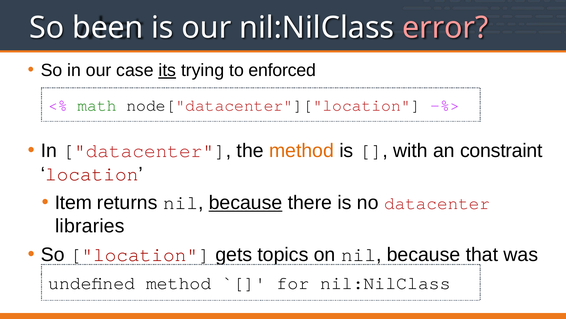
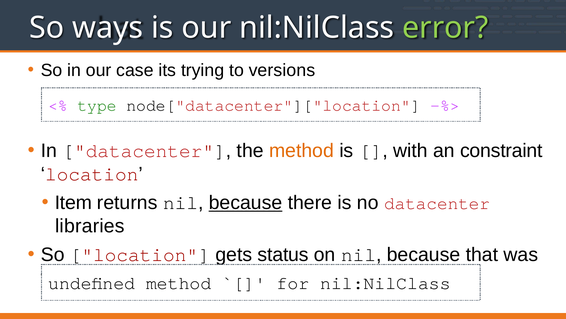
been: been -> ways (108, 28)
error colour: pink -> light green (445, 28)
its underline: present -> none (167, 70)
enforced: enforced -> versions (282, 70)
math: math -> type (97, 105)
topics: topics -> status (283, 254)
